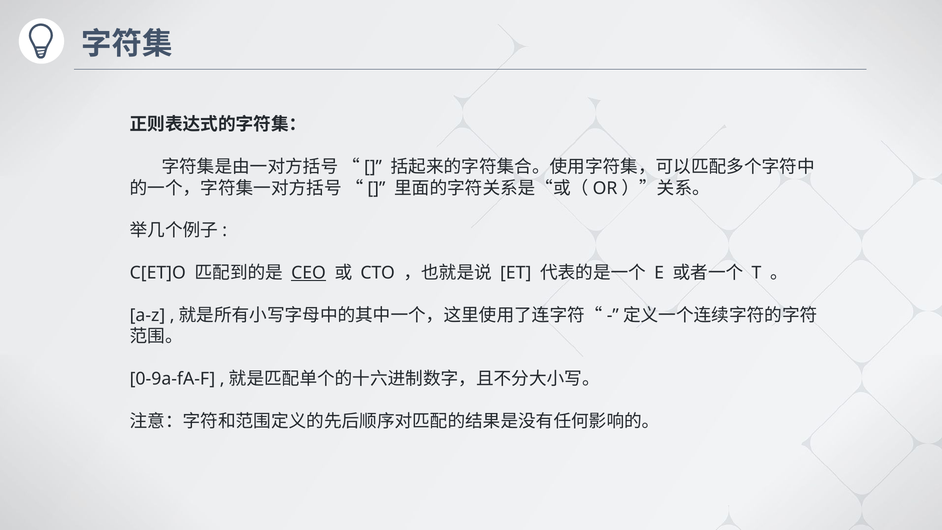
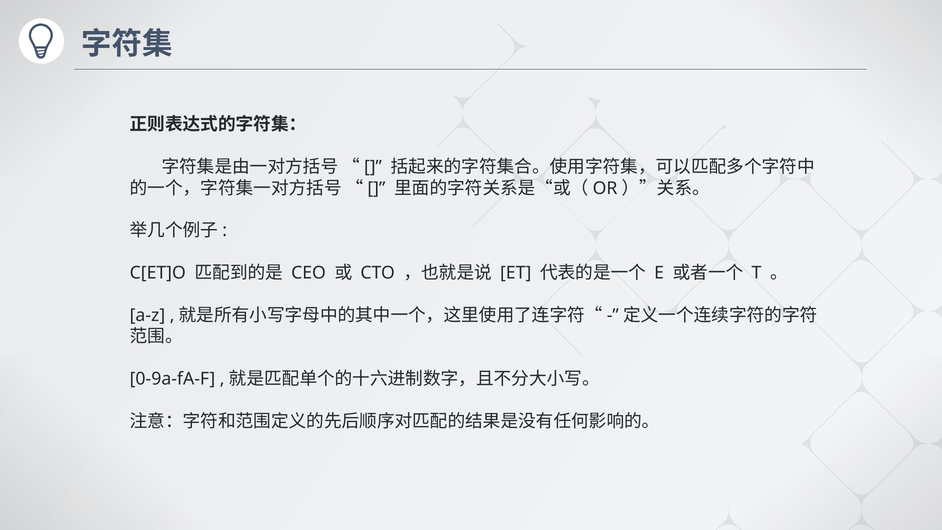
CEO underline: present -> none (309, 273)
